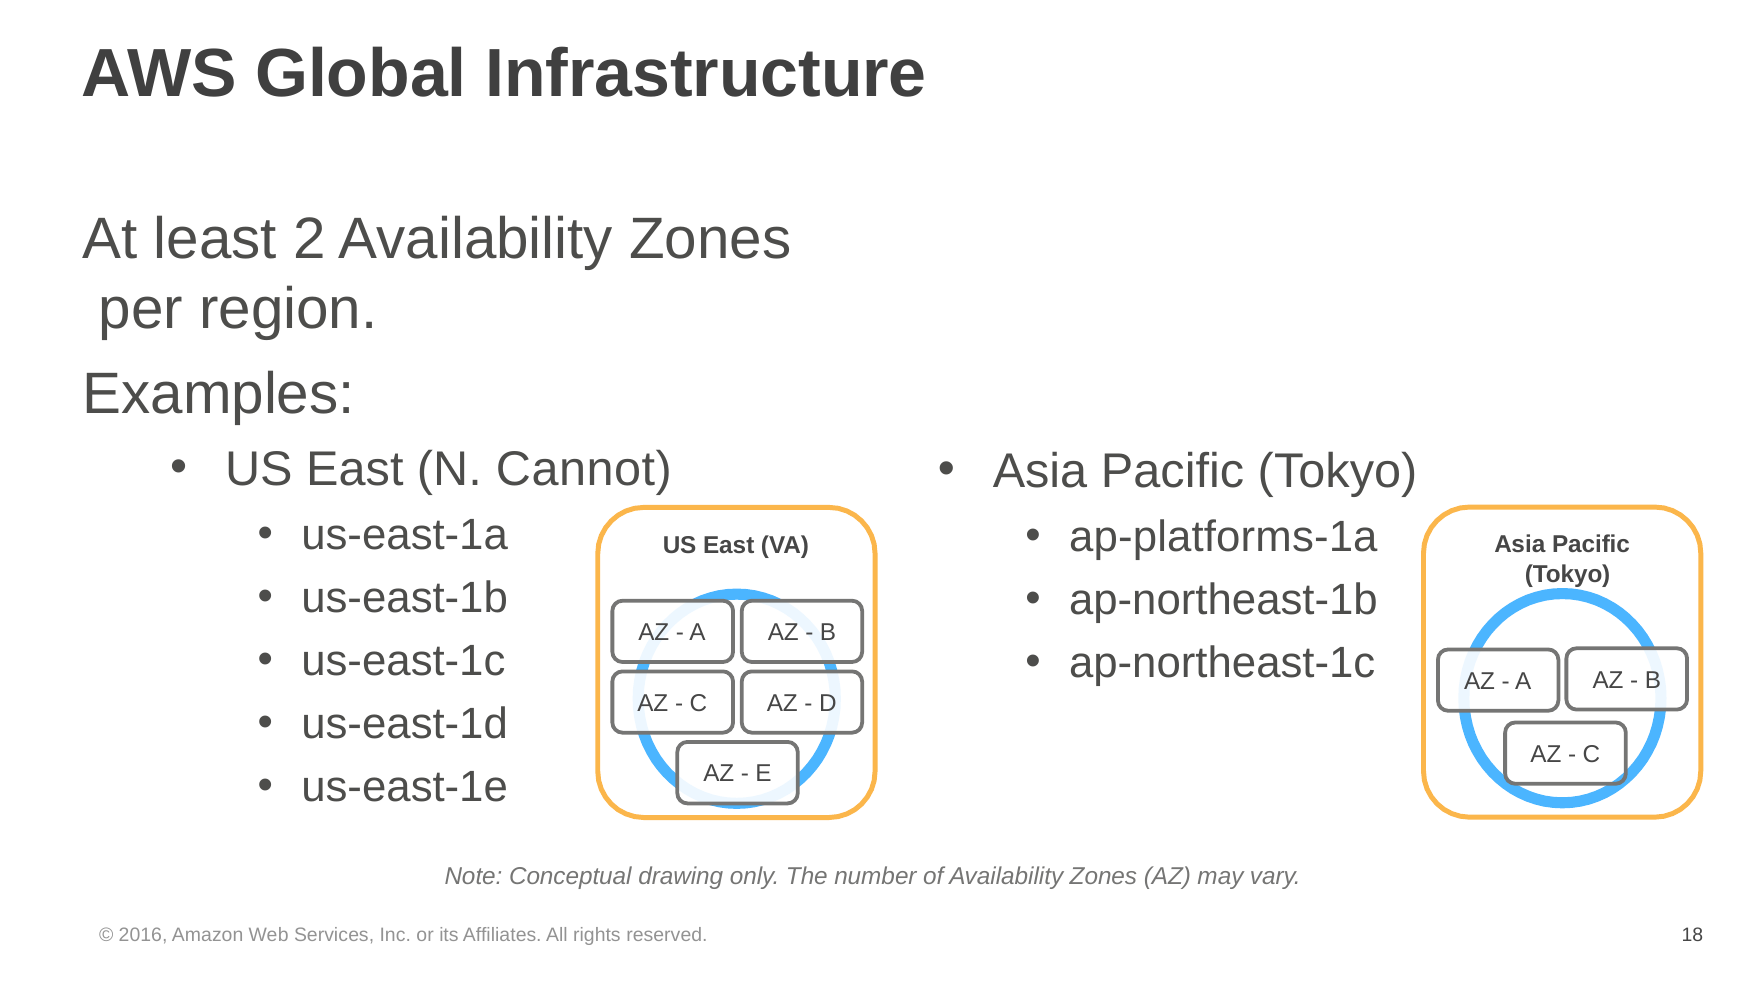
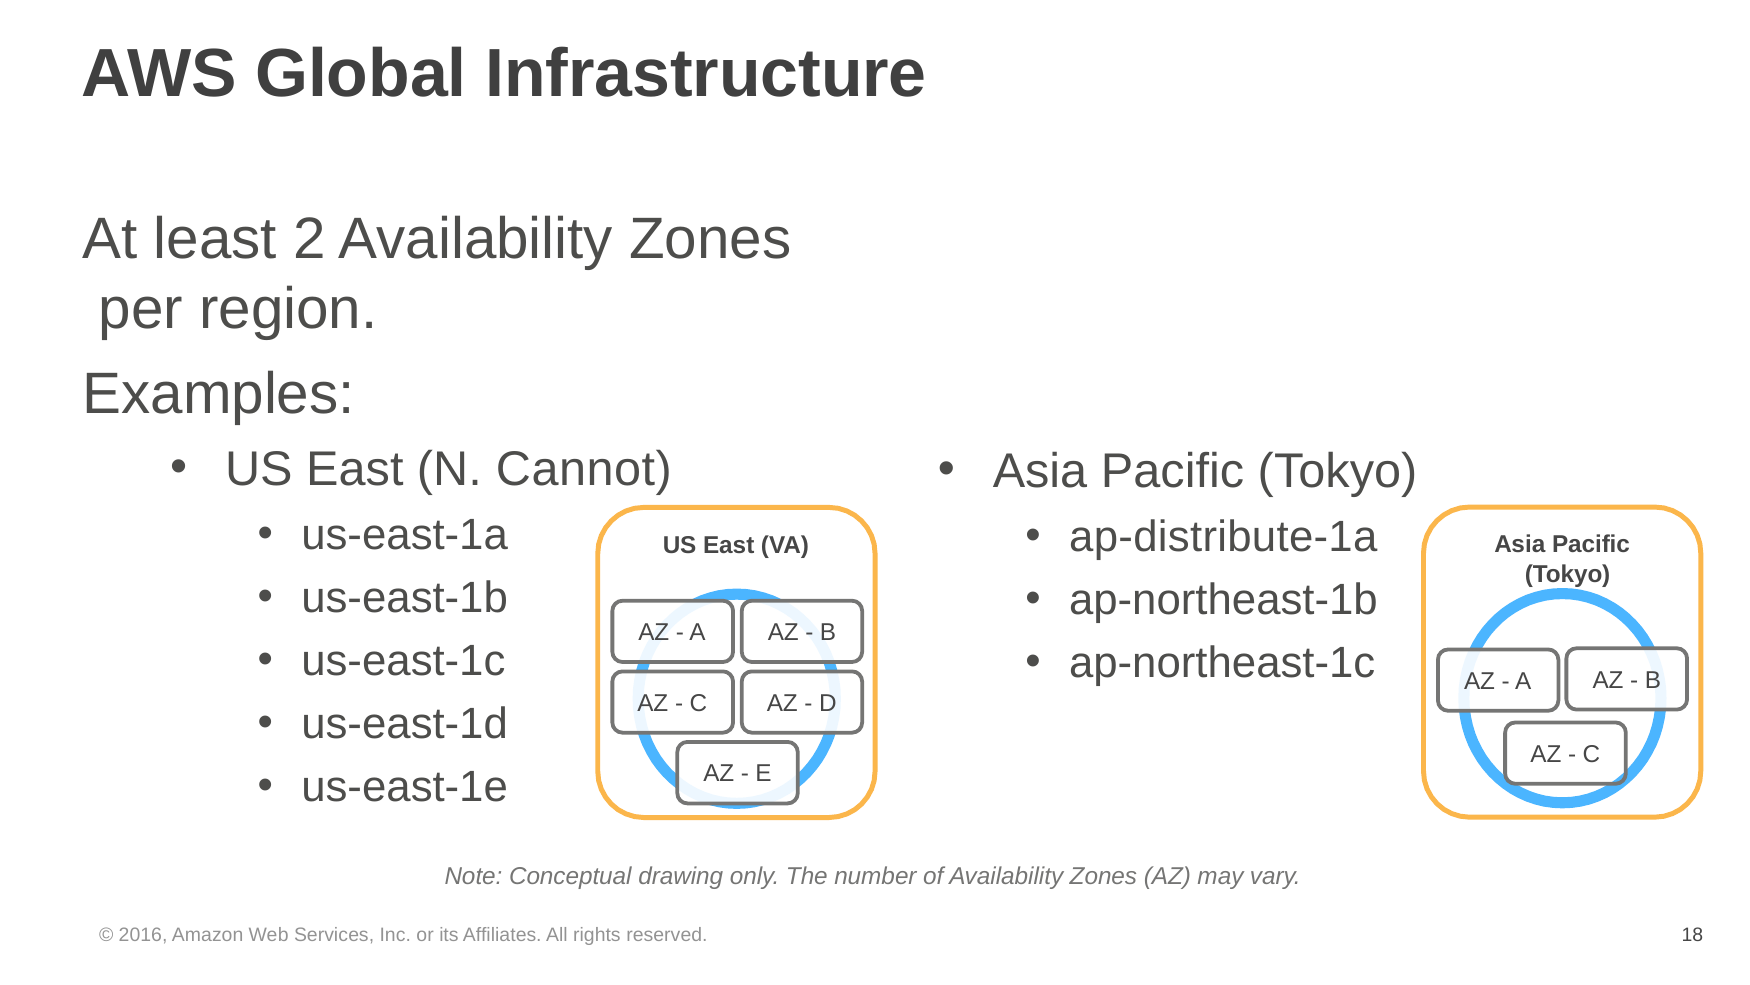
ap-platforms-1a: ap-platforms-1a -> ap-distribute-1a (1223, 537)
